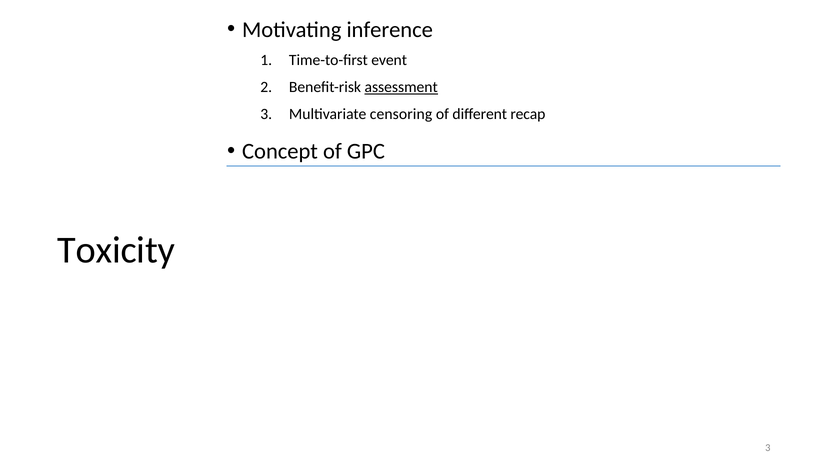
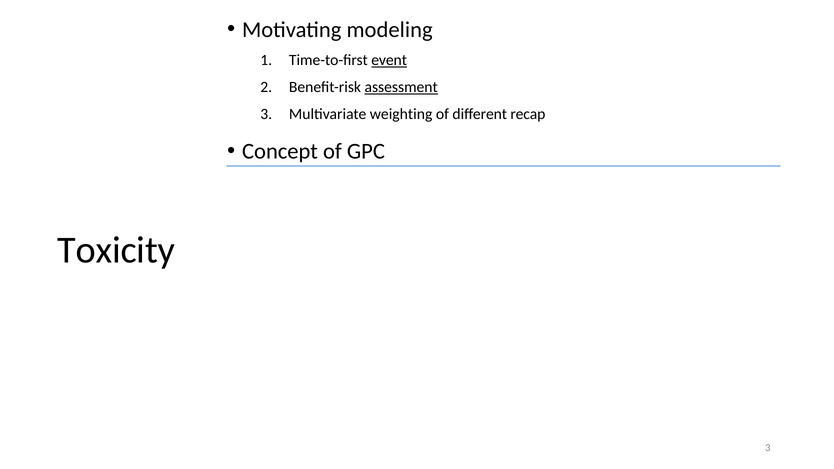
inference: inference -> modeling (390, 30)
event underline: none -> present (389, 60)
censoring: censoring -> weighting (401, 114)
